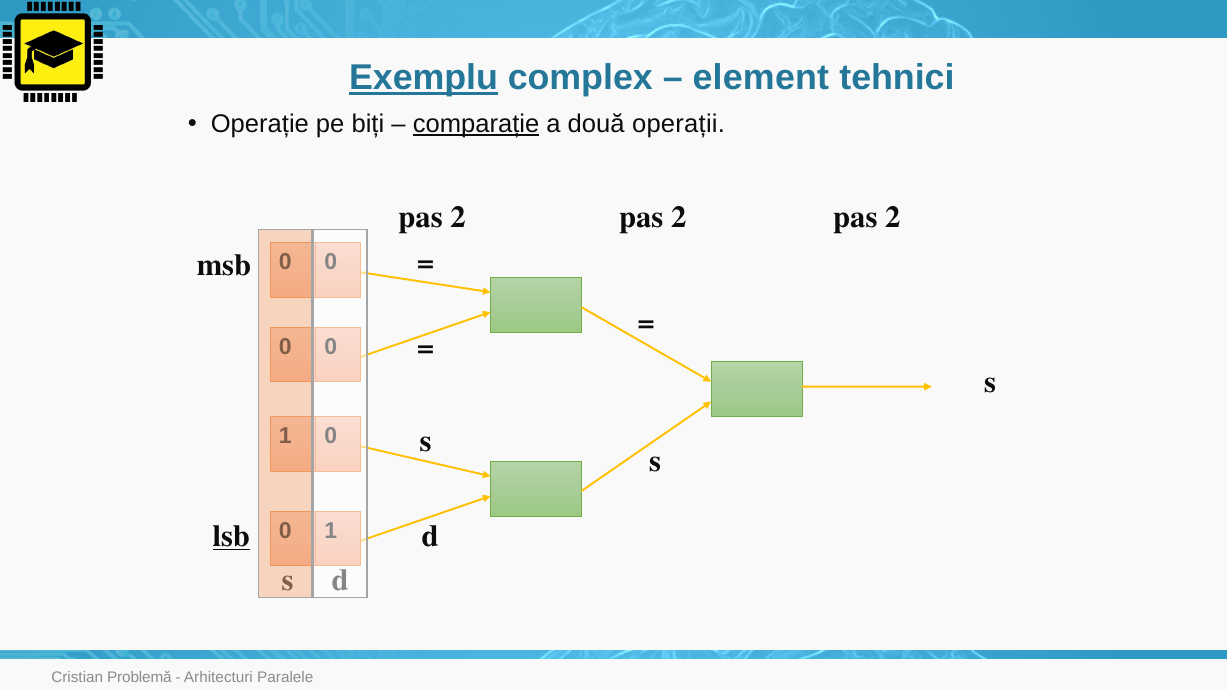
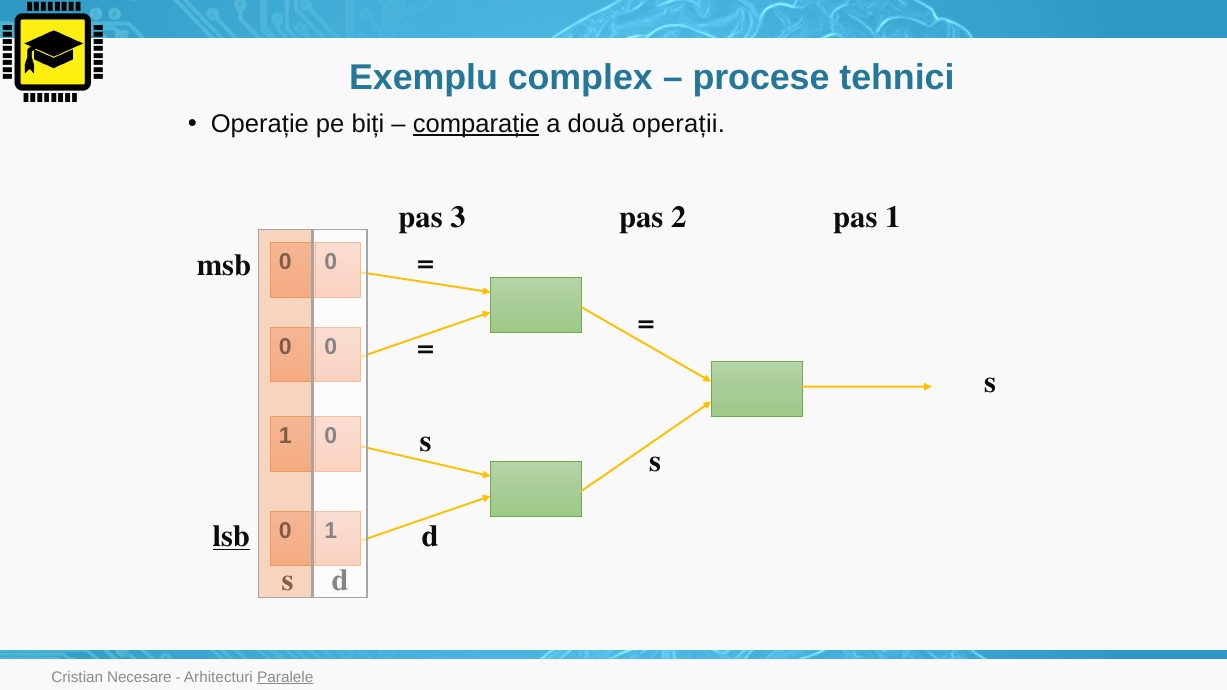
Exemplu underline: present -> none (424, 78)
element: element -> procese (761, 78)
2: 2 -> 3 (458, 218)
2: 2 -> 1 (893, 218)
Problemă: Problemă -> Necesare (139, 677)
Paralele underline: none -> present (285, 677)
